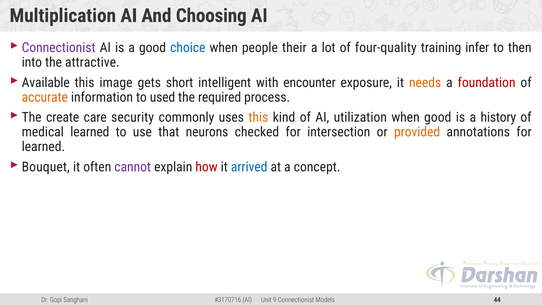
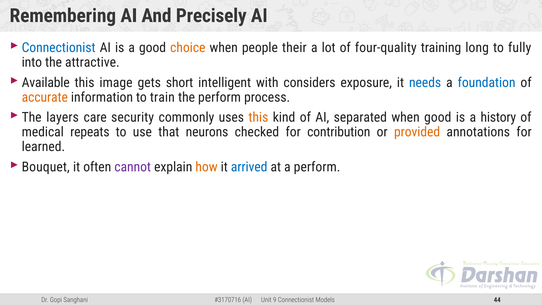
Multiplication: Multiplication -> Remembering (63, 16)
Choosing: Choosing -> Precisely (211, 16)
Connectionist colour: purple -> blue (59, 48)
choice colour: blue -> orange (188, 48)
infer: infer -> long (477, 48)
then: then -> fully (520, 48)
encounter: encounter -> considers (309, 83)
needs colour: orange -> blue (425, 83)
foundation colour: red -> blue (487, 83)
used: used -> train (162, 97)
the required: required -> perform (219, 97)
create: create -> layers (63, 117)
utilization: utilization -> separated (360, 117)
medical learned: learned -> repeats (90, 132)
intersection: intersection -> contribution (339, 132)
how colour: red -> orange (206, 167)
a concept: concept -> perform (317, 167)
